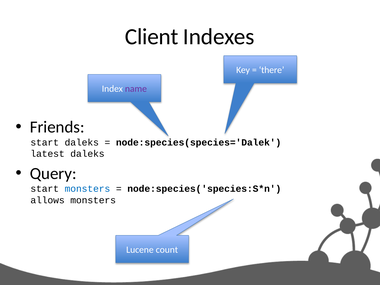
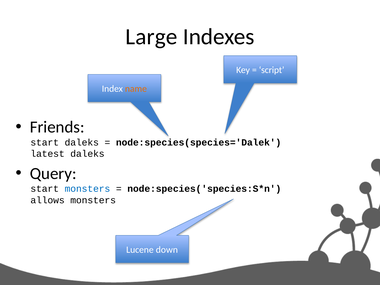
Client: Client -> Large (151, 37)
there: there -> script (272, 70)
name colour: purple -> orange (136, 89)
count: count -> down (167, 250)
